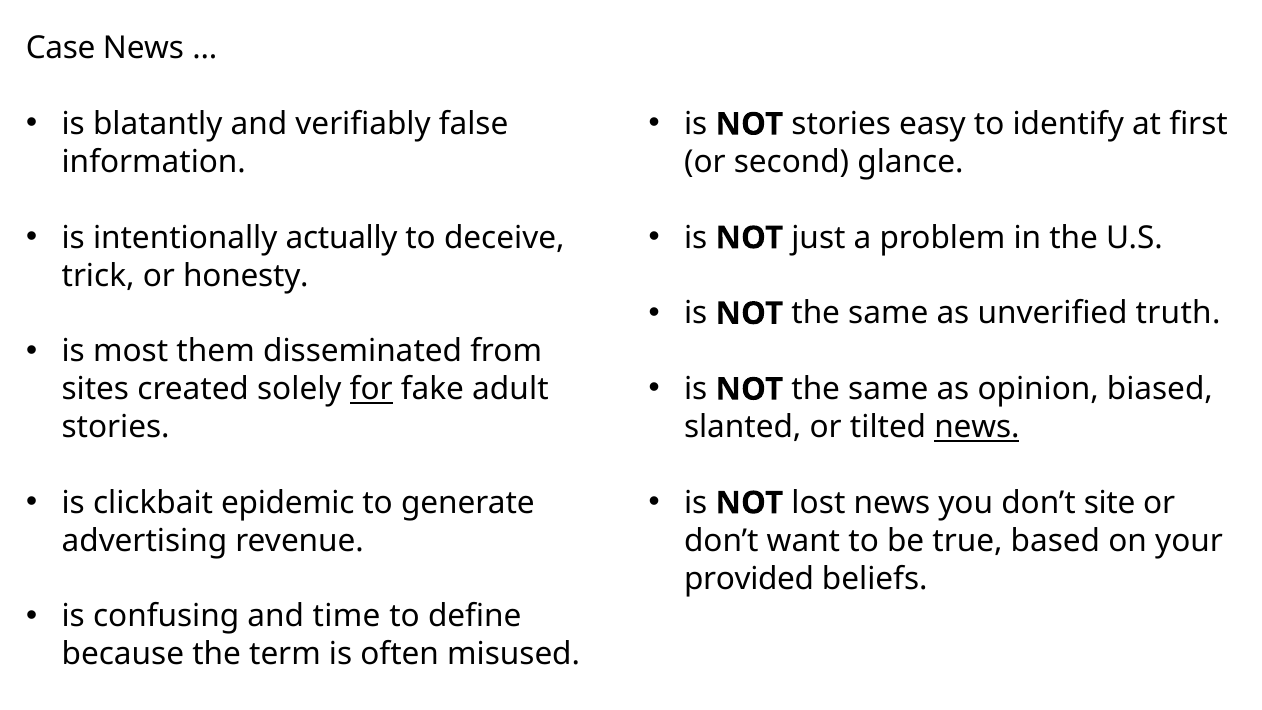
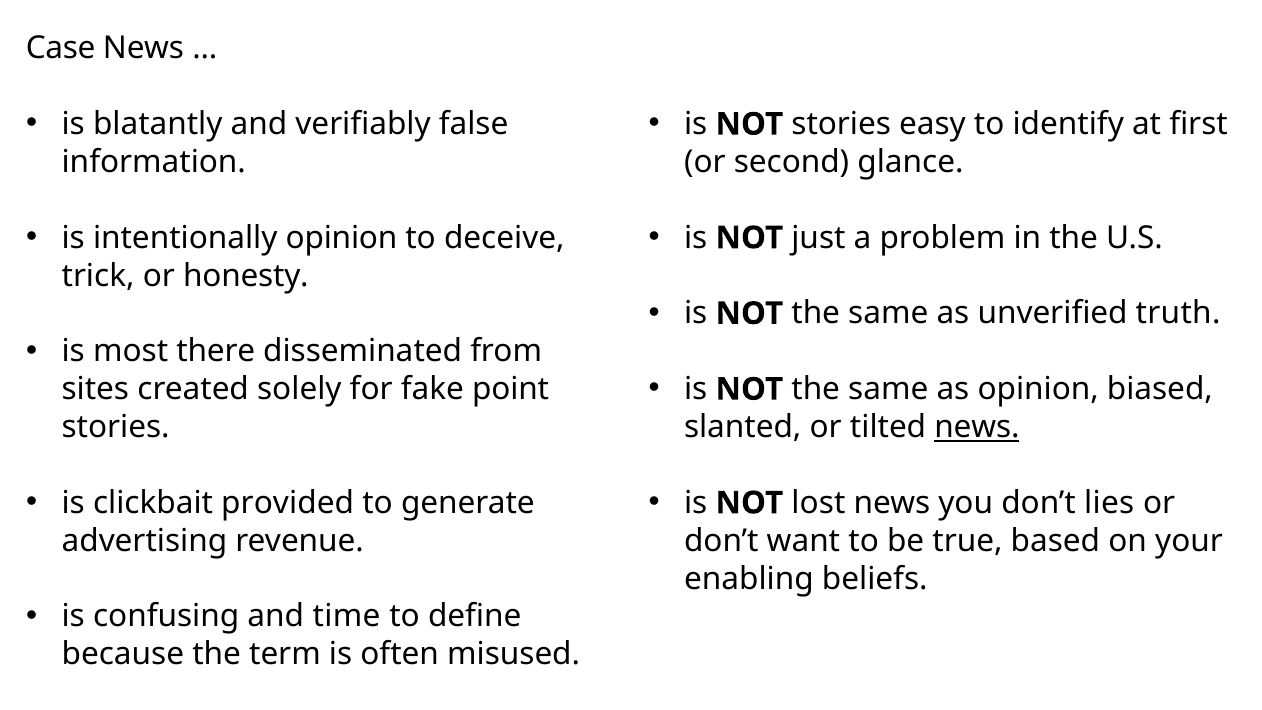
intentionally actually: actually -> opinion (342, 238)
them: them -> there (216, 351)
for underline: present -> none (371, 389)
adult: adult -> point (511, 389)
epidemic: epidemic -> provided (288, 503)
site: site -> lies (1109, 503)
provided: provided -> enabling (749, 579)
